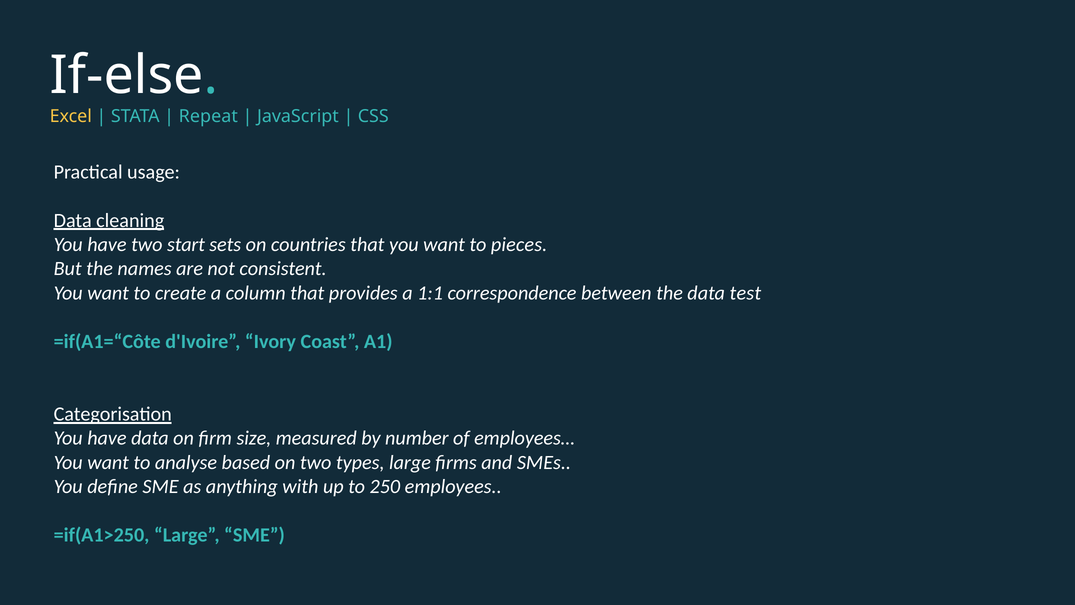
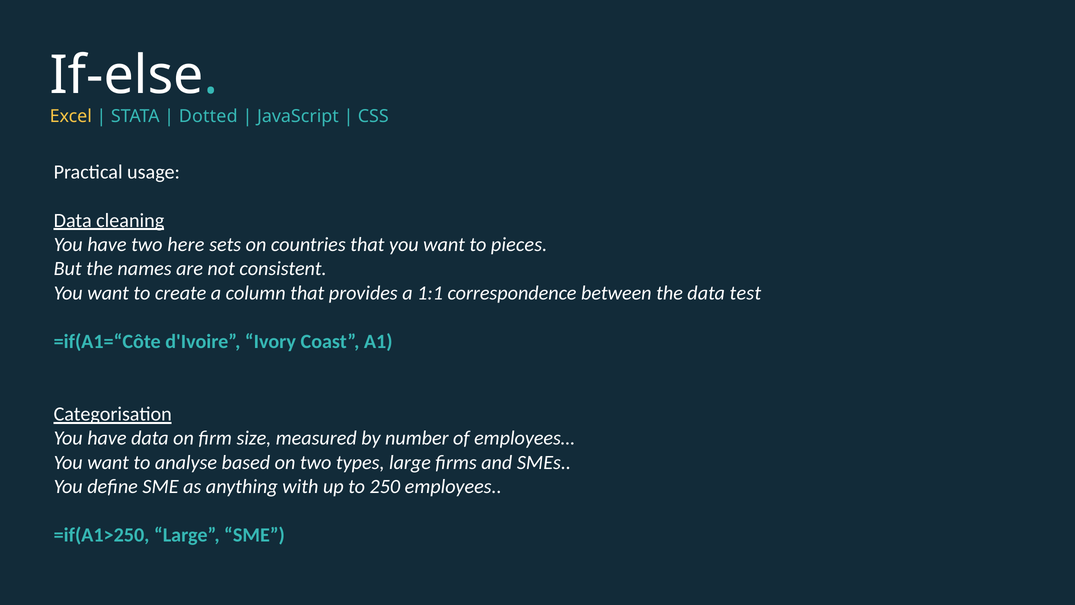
Repeat: Repeat -> Dotted (208, 116)
start: start -> here (186, 244)
